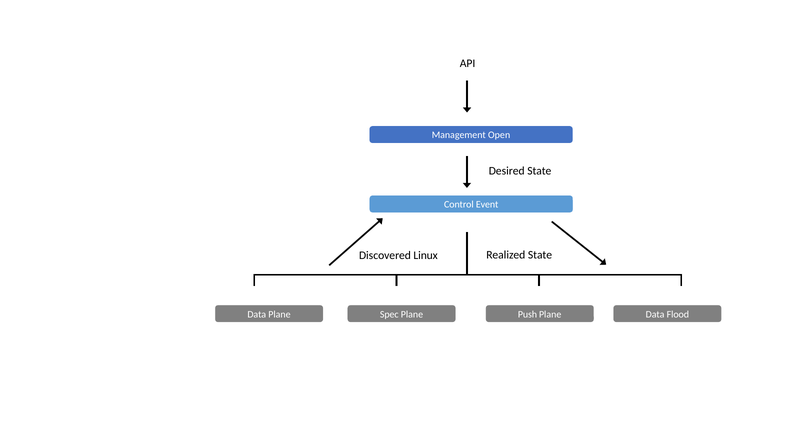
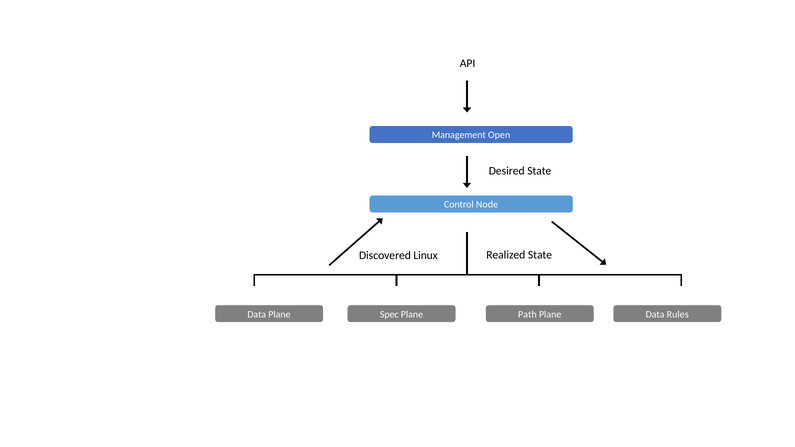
Event: Event -> Node (487, 205)
Push: Push -> Path (527, 314)
Flood: Flood -> Rules (678, 314)
